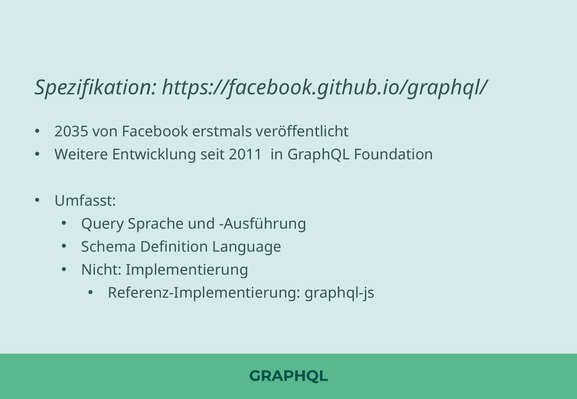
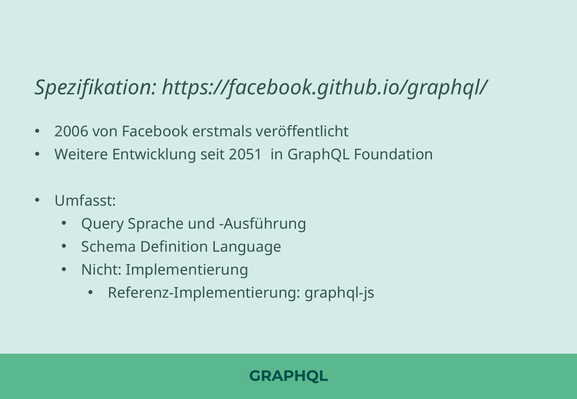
2035: 2035 -> 2006 (72, 132)
2011: 2011 -> 2051 (246, 155)
